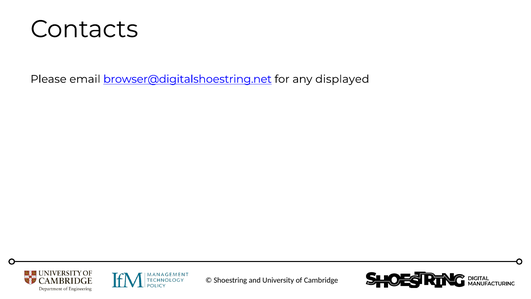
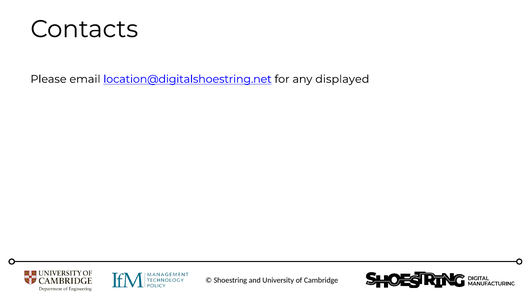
browser@digitalshoestring.net: browser@digitalshoestring.net -> location@digitalshoestring.net (187, 79)
